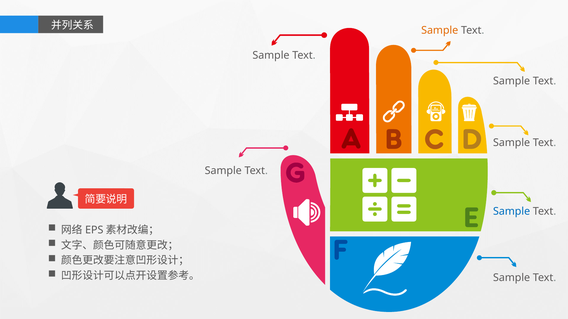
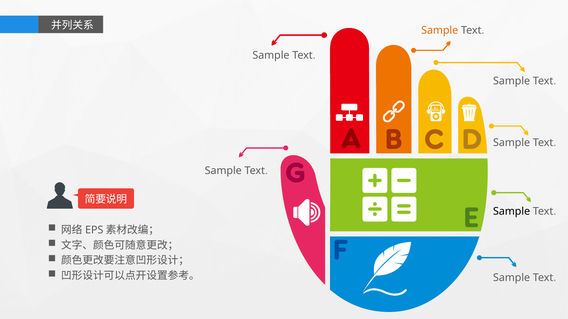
Sample colour: blue -> black (512, 212)
